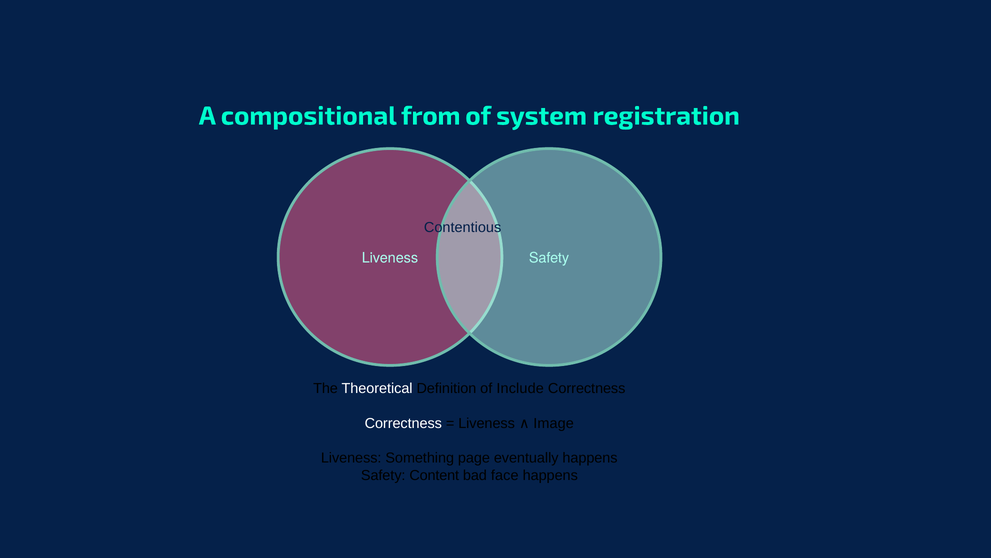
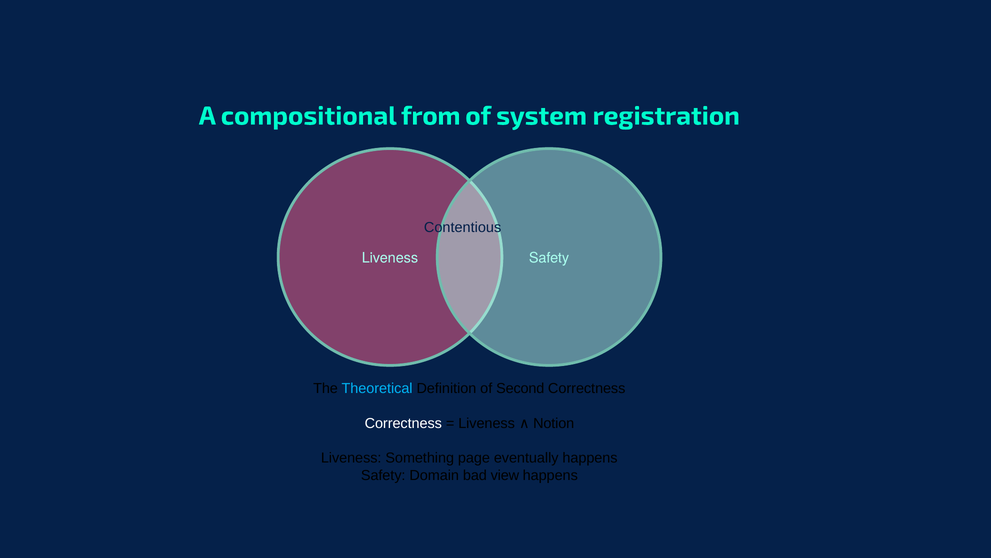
Theoretical colour: white -> light blue (377, 388)
Include: Include -> Second (520, 388)
Image: Image -> Notion (554, 423)
Content: Content -> Domain (434, 475)
face: face -> view (505, 475)
